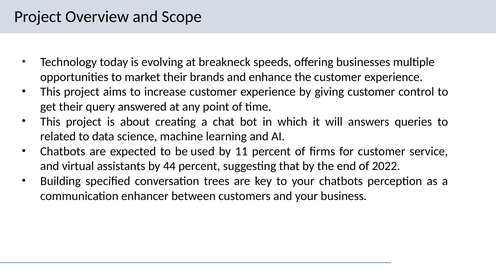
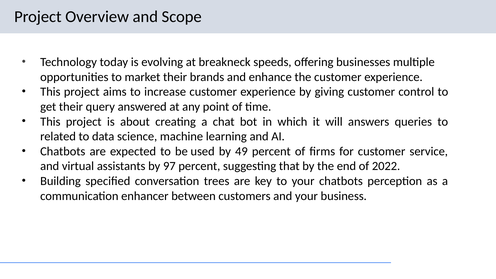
11: 11 -> 49 (241, 151)
44: 44 -> 97 (169, 166)
